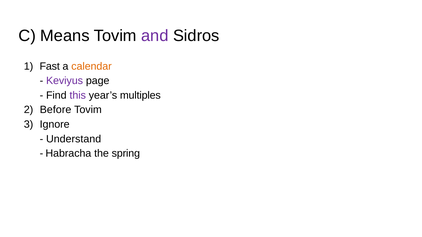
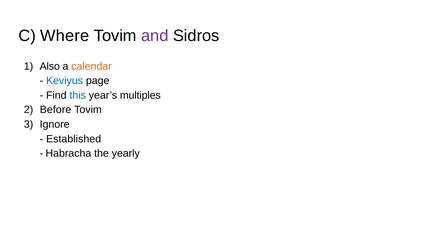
Means: Means -> Where (65, 36)
Fast: Fast -> Also (50, 66)
Keviyus colour: purple -> blue (65, 81)
this colour: purple -> blue (78, 95)
Understand: Understand -> Established (74, 139)
spring: spring -> yearly (126, 154)
